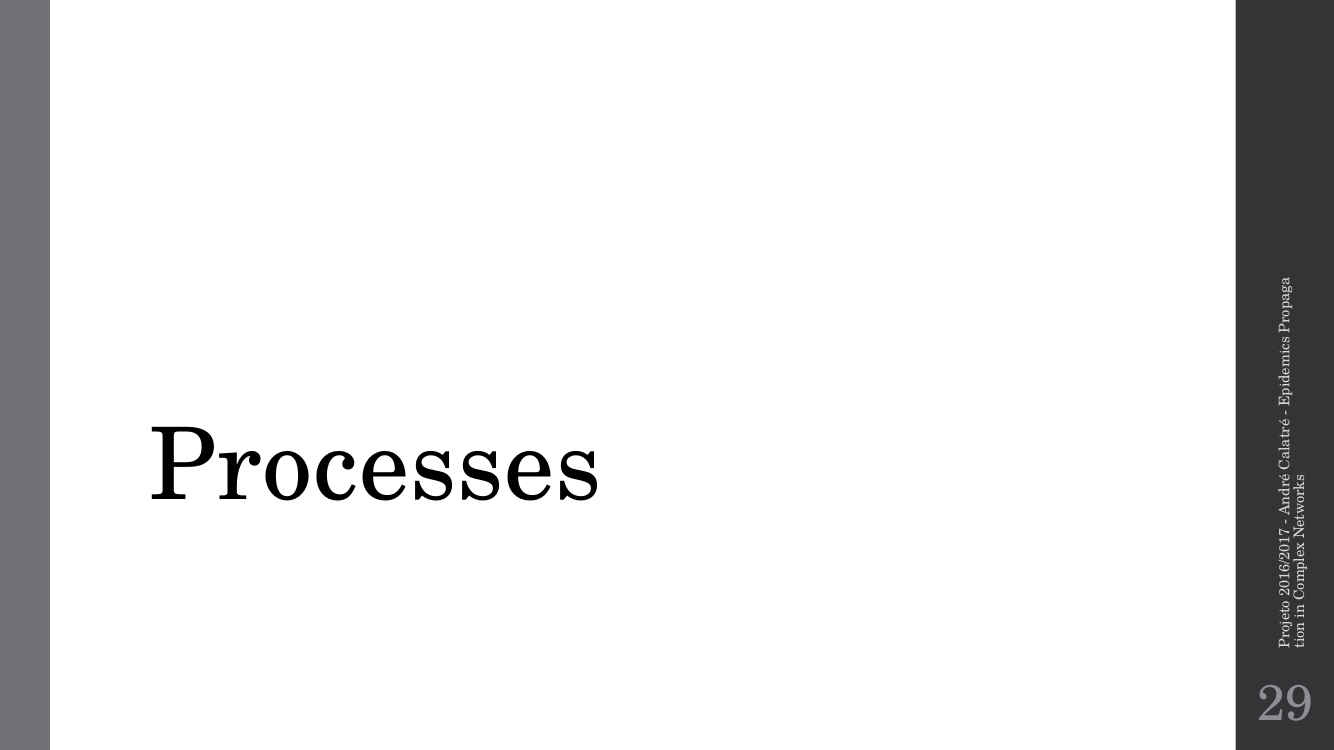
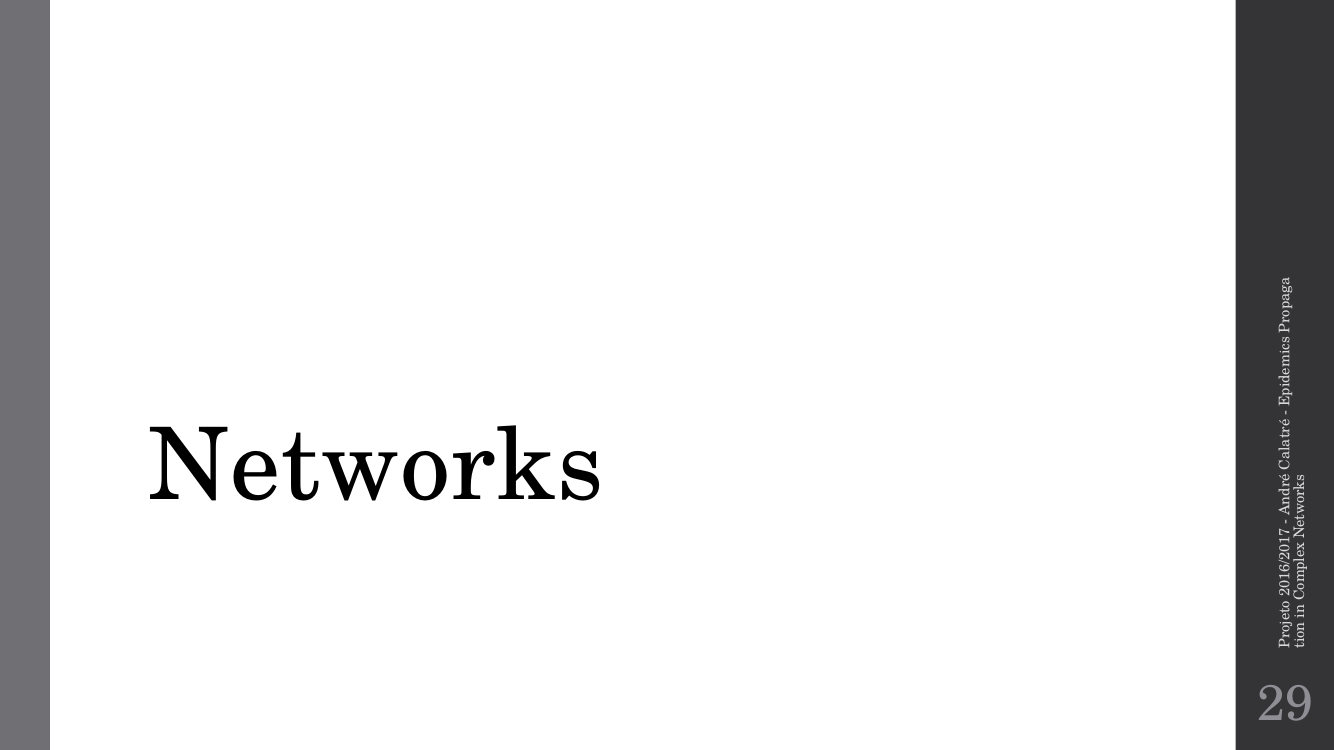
Processes: Processes -> Networks (376, 467)
